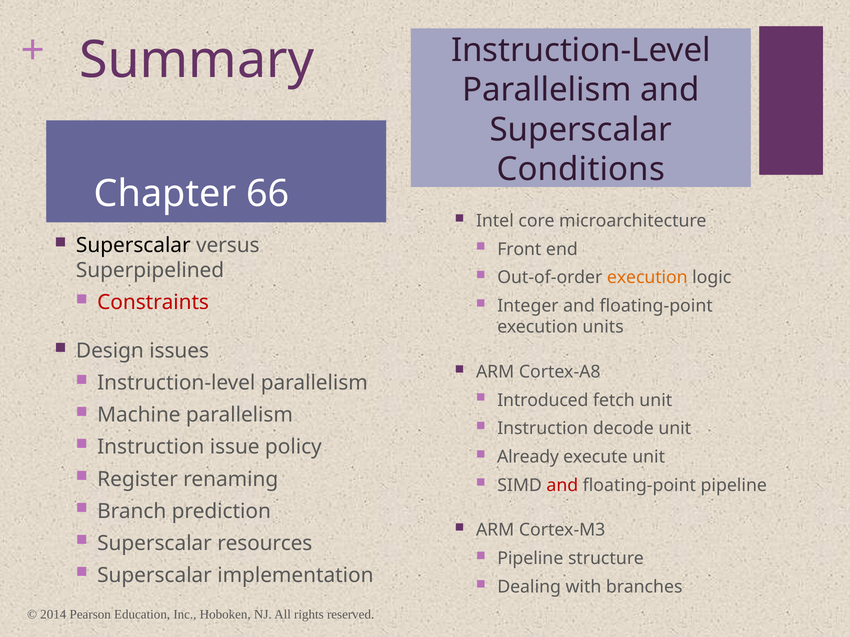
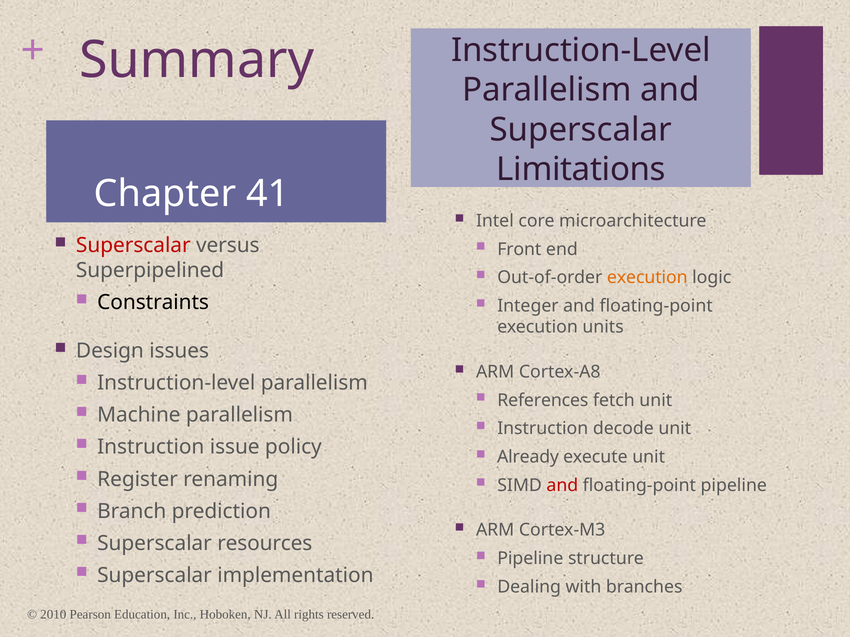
Conditions: Conditions -> Limitations (581, 170)
66: 66 -> 41 (268, 194)
Superscalar colour: black -> red (133, 246)
Constraints colour: red -> black (153, 303)
Introduced: Introduced -> References (543, 401)
2014: 2014 -> 2010 (53, 615)
